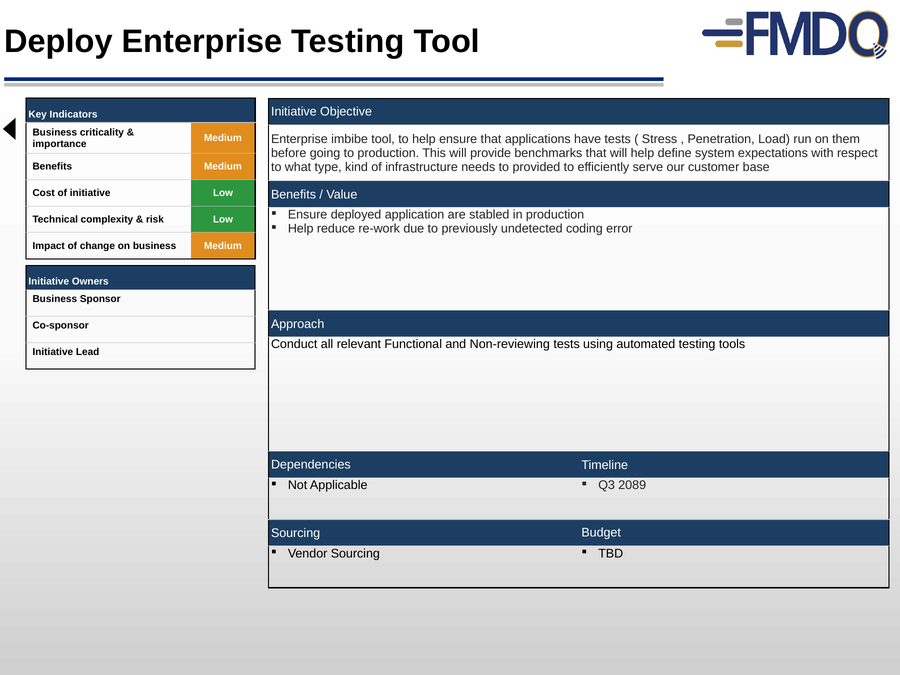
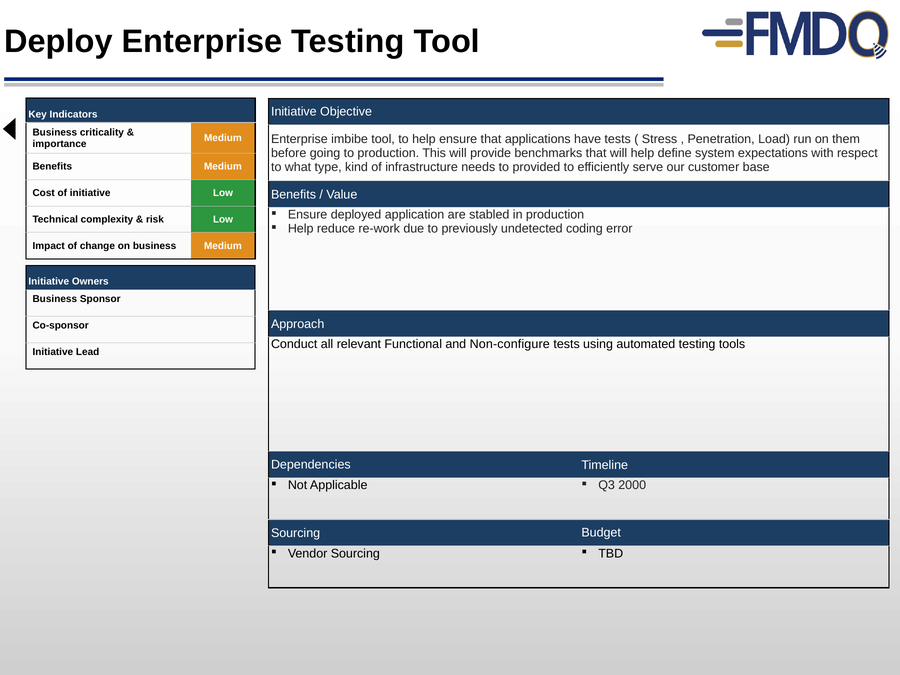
Non-reviewing: Non-reviewing -> Non-configure (510, 344)
2089: 2089 -> 2000 (632, 485)
